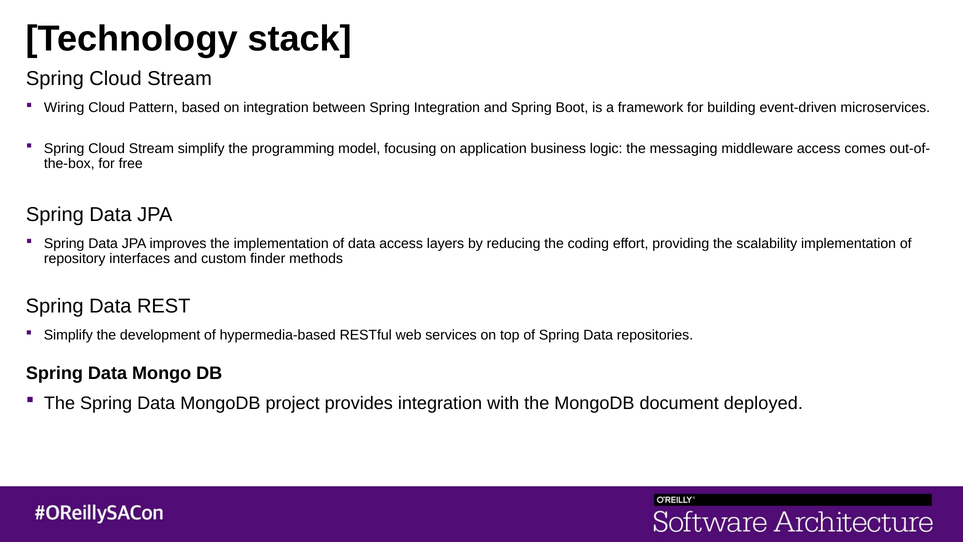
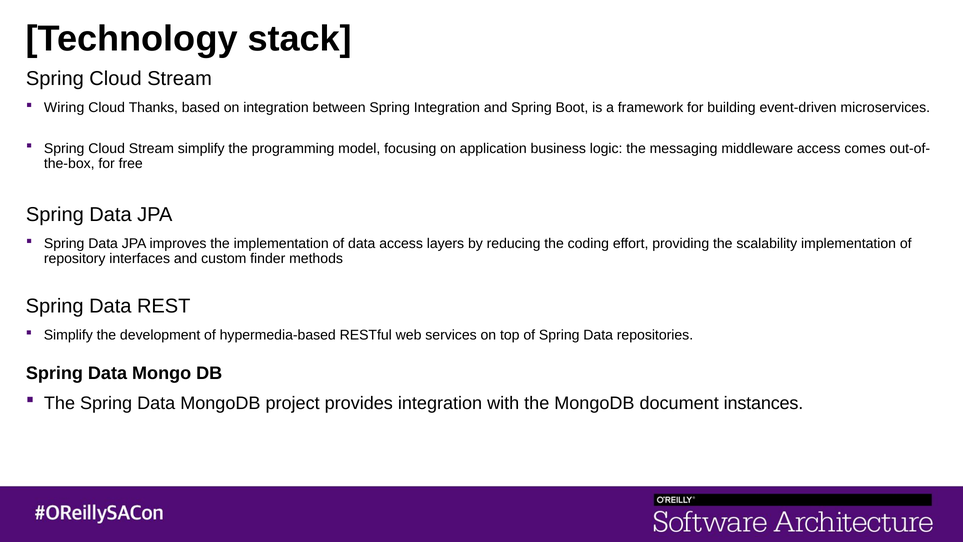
Pattern: Pattern -> Thanks (153, 107)
deployed: deployed -> instances (764, 403)
